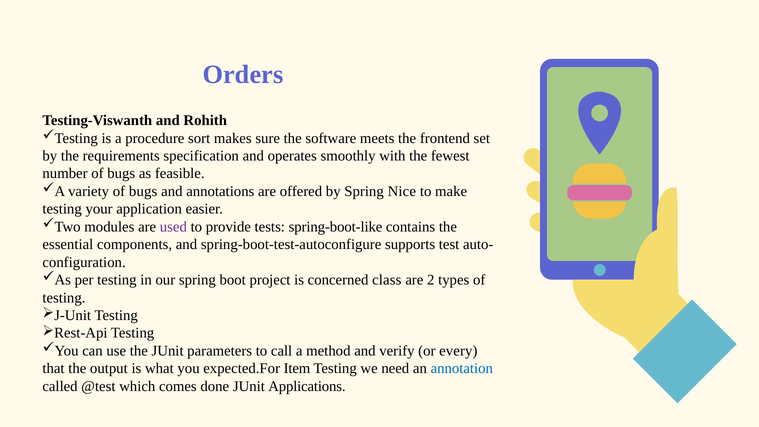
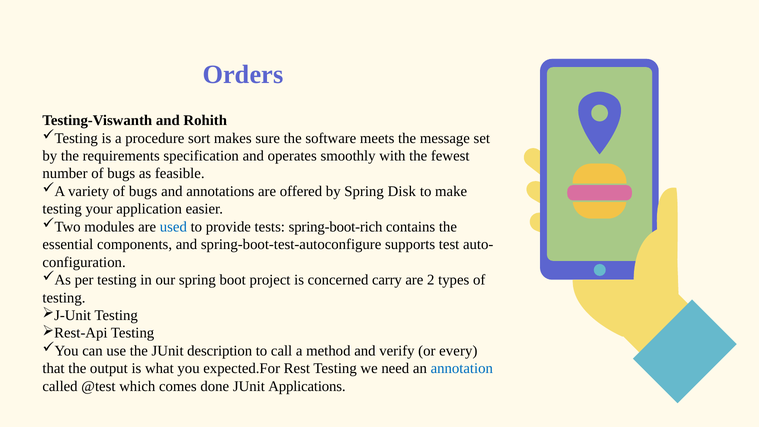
frontend: frontend -> message (445, 138)
Nice: Nice -> Disk (402, 191)
used colour: purple -> blue (173, 227)
spring-boot-like: spring-boot-like -> spring-boot-rich (336, 227)
class: class -> carry (387, 280)
parameters: parameters -> description (220, 351)
Item: Item -> Rest (297, 369)
